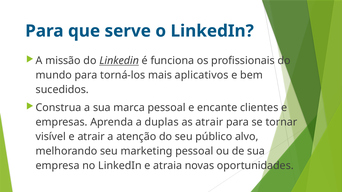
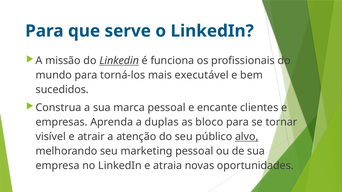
aplicativos: aplicativos -> executável (202, 75)
as atrair: atrair -> bloco (209, 122)
alvo underline: none -> present (247, 137)
